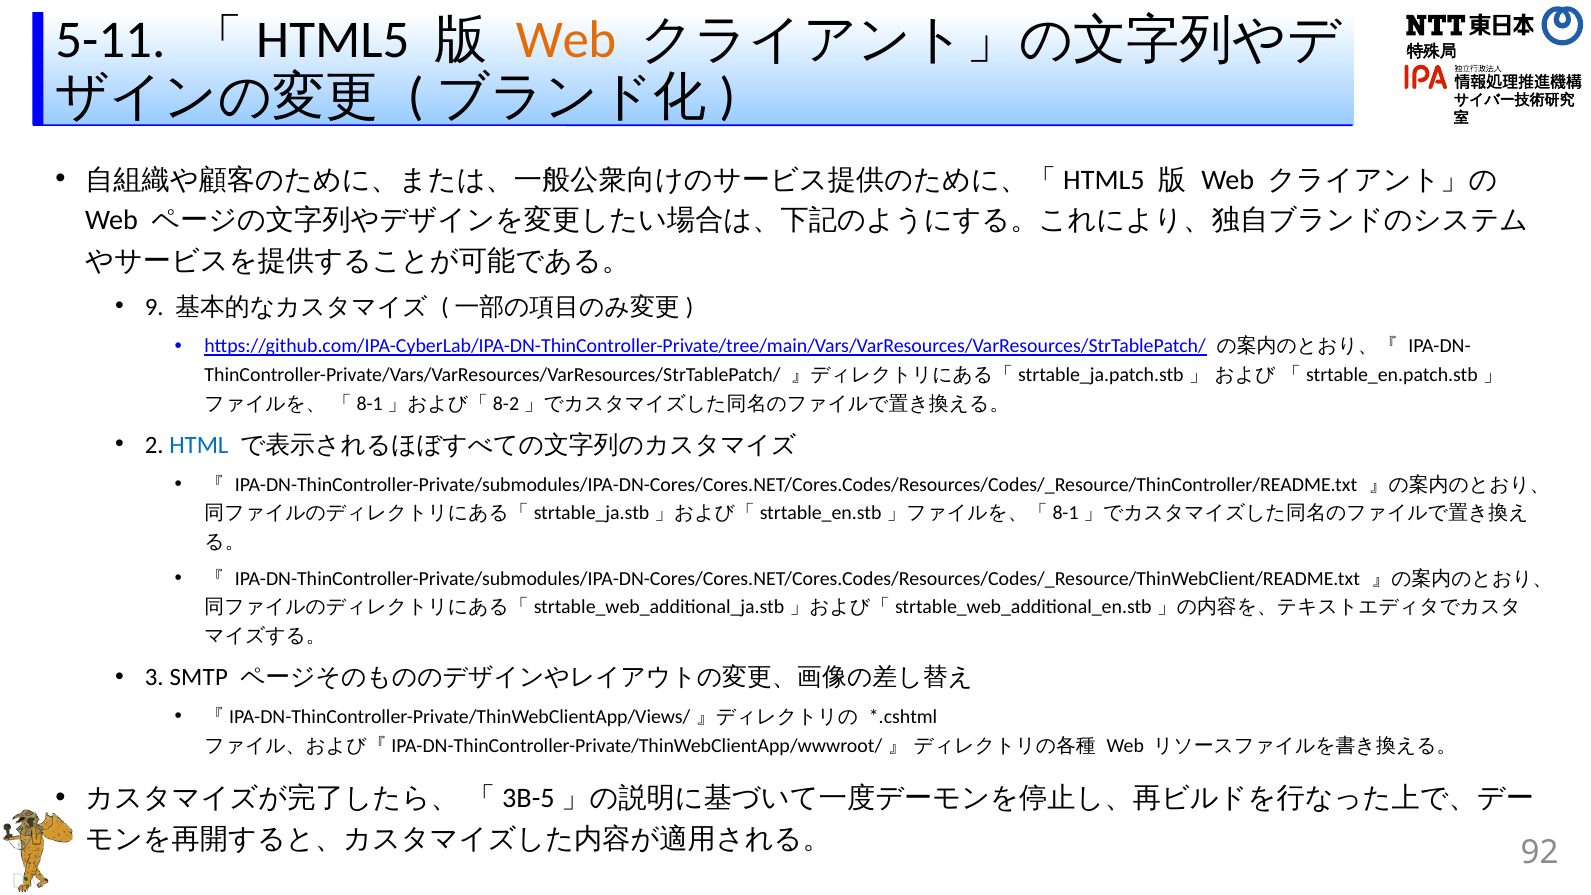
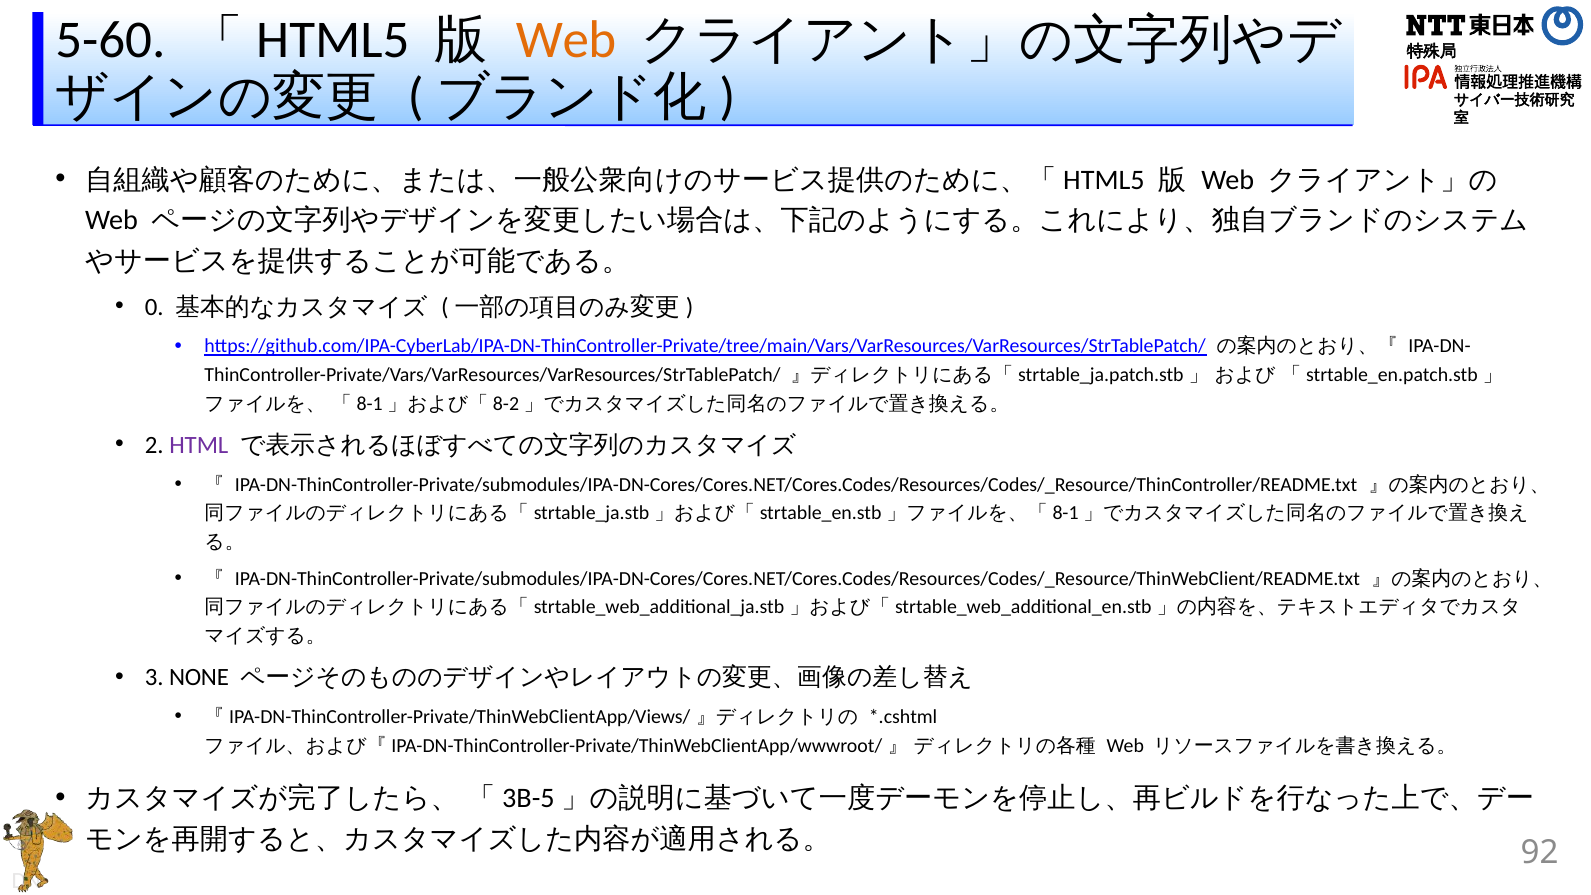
5-11: 5-11 -> 5-60 (110, 40)
9: 9 -> 0 (154, 307)
HTML colour: blue -> purple (199, 445)
SMTP: SMTP -> NONE (199, 677)
